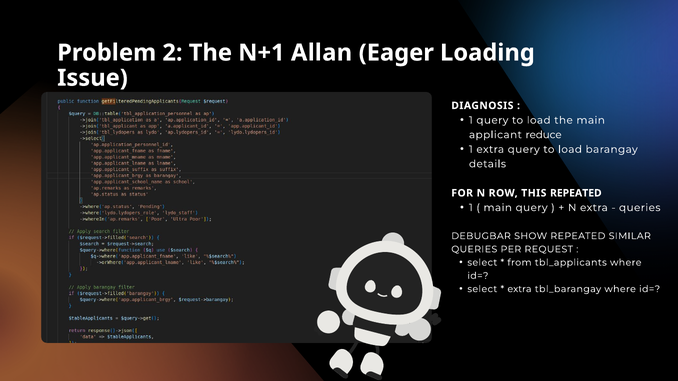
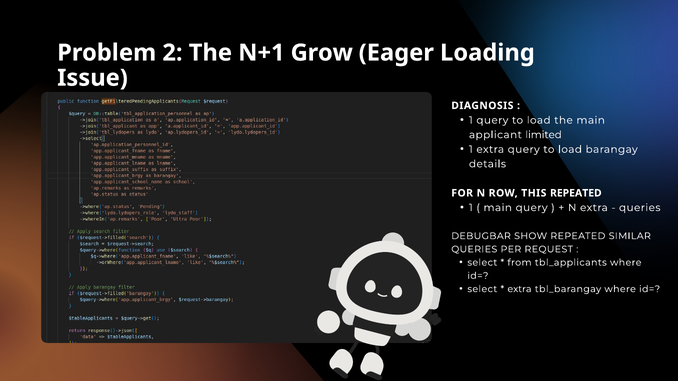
Allan: Allan -> Grow (322, 53)
reduce: reduce -> limited (544, 135)
